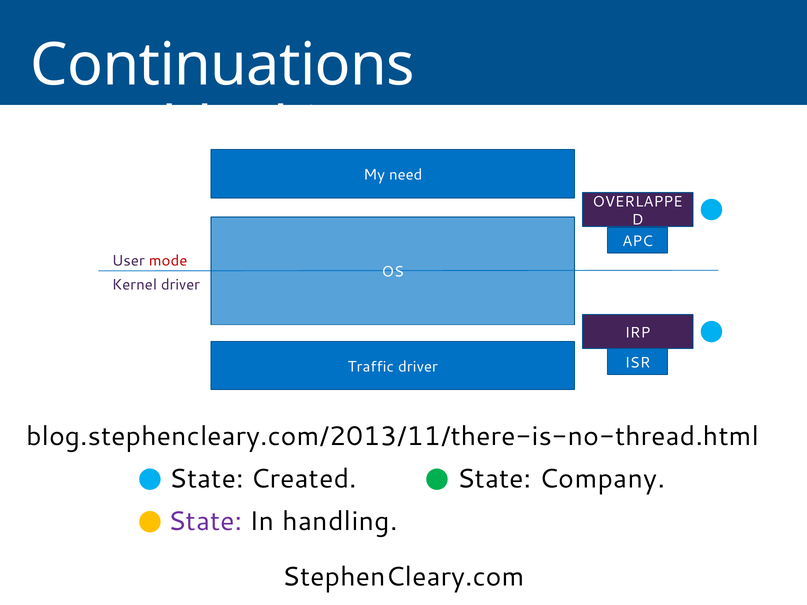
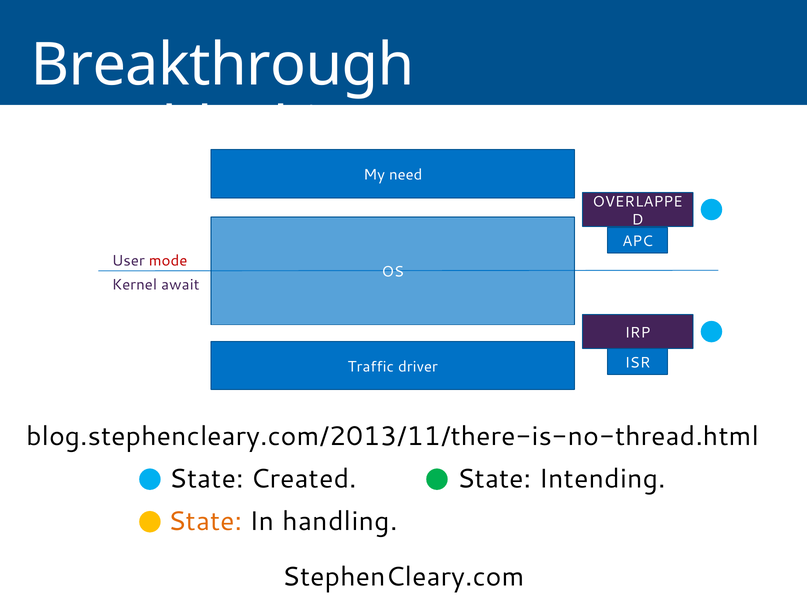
Continuations: Continuations -> Breakthrough (222, 65)
Kernel driver: driver -> await (180, 285)
Company: Company -> Intending (602, 479)
State colour: purple -> orange (205, 521)
